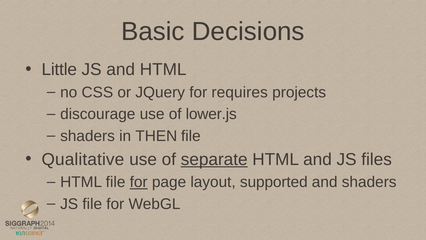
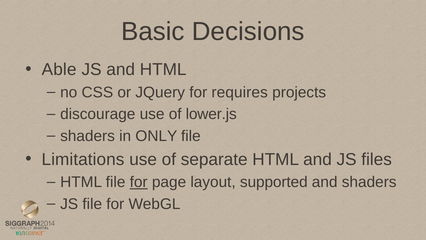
Little: Little -> Able (59, 70)
THEN: THEN -> ONLY (156, 136)
Qualitative: Qualitative -> Limitations (83, 159)
separate underline: present -> none (214, 159)
